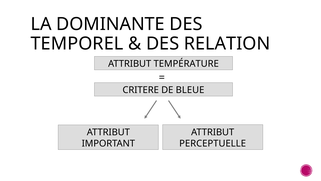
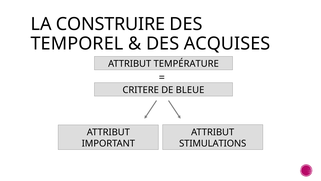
DOMINANTE: DOMINANTE -> CONSTRUIRE (111, 24)
RELATION: RELATION -> ACQUISES (227, 44)
PERCEPTUELLE: PERCEPTUELLE -> STIMULATIONS (213, 143)
